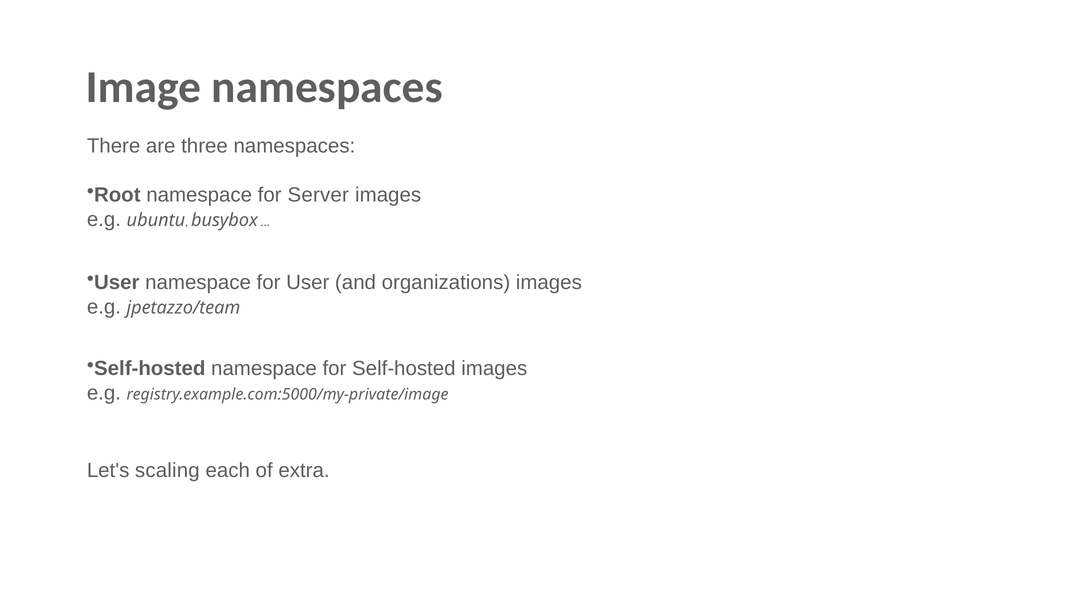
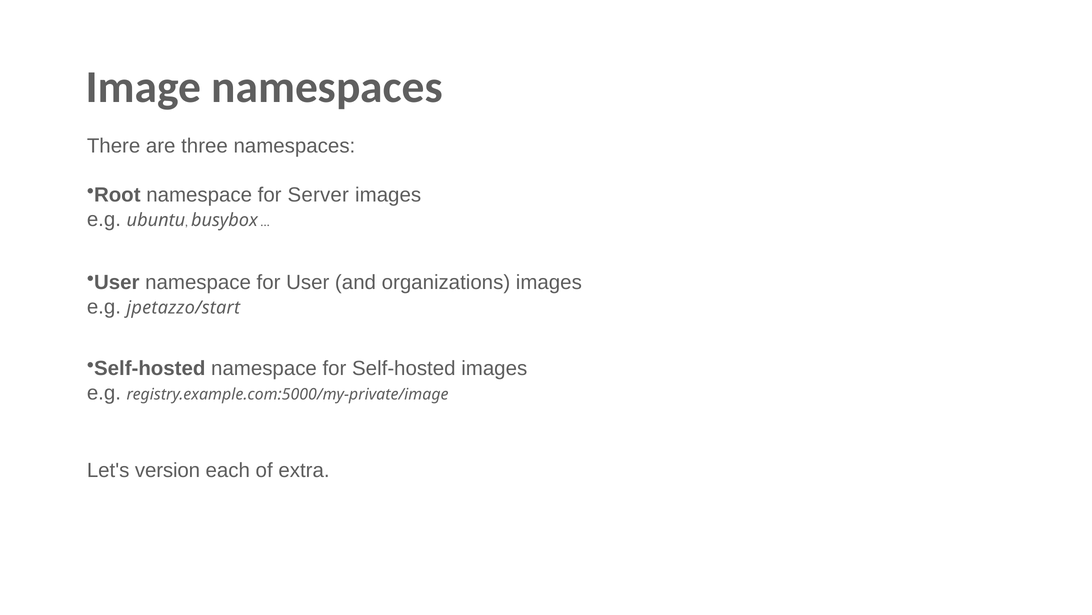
jpetazzo/team: jpetazzo/team -> jpetazzo/start (183, 308)
scaling: scaling -> version (168, 470)
